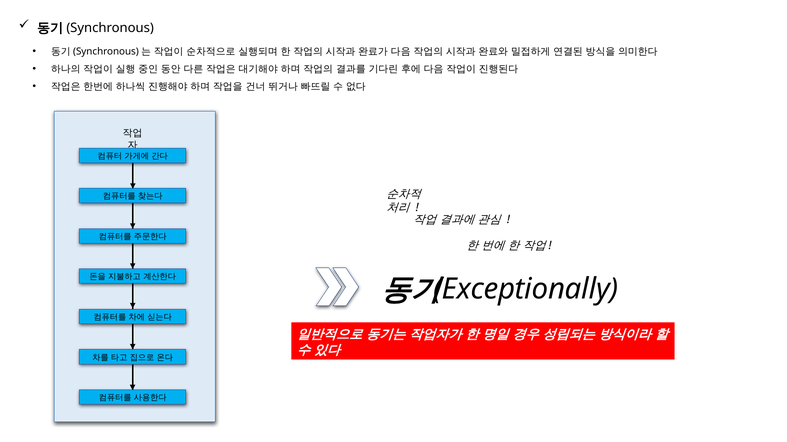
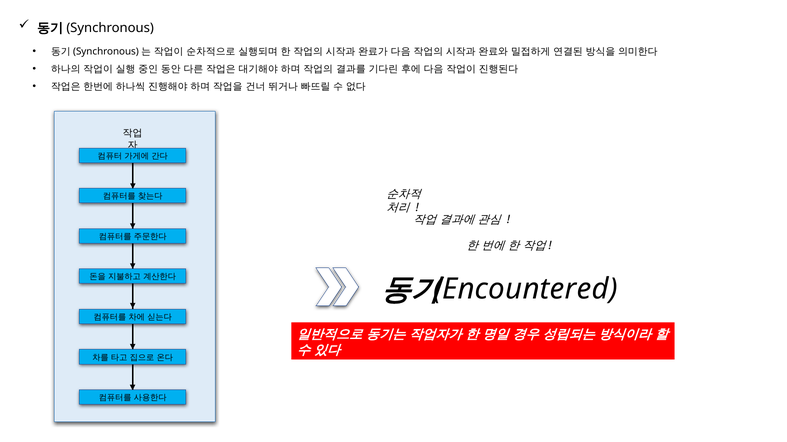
Exceptionally: Exceptionally -> Encountered (526, 289)
